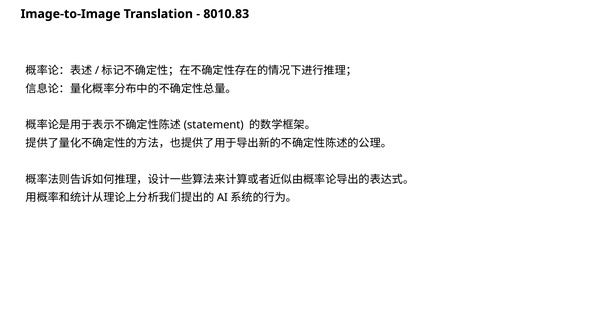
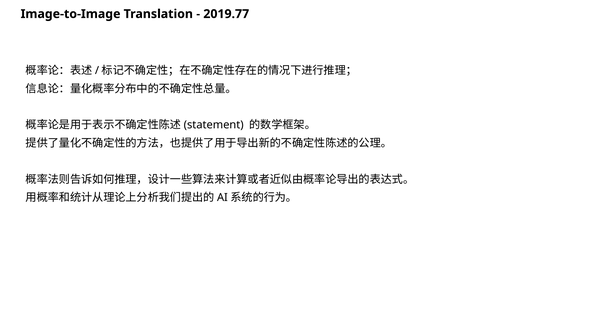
8010.83: 8010.83 -> 2019.77 (226, 14)
